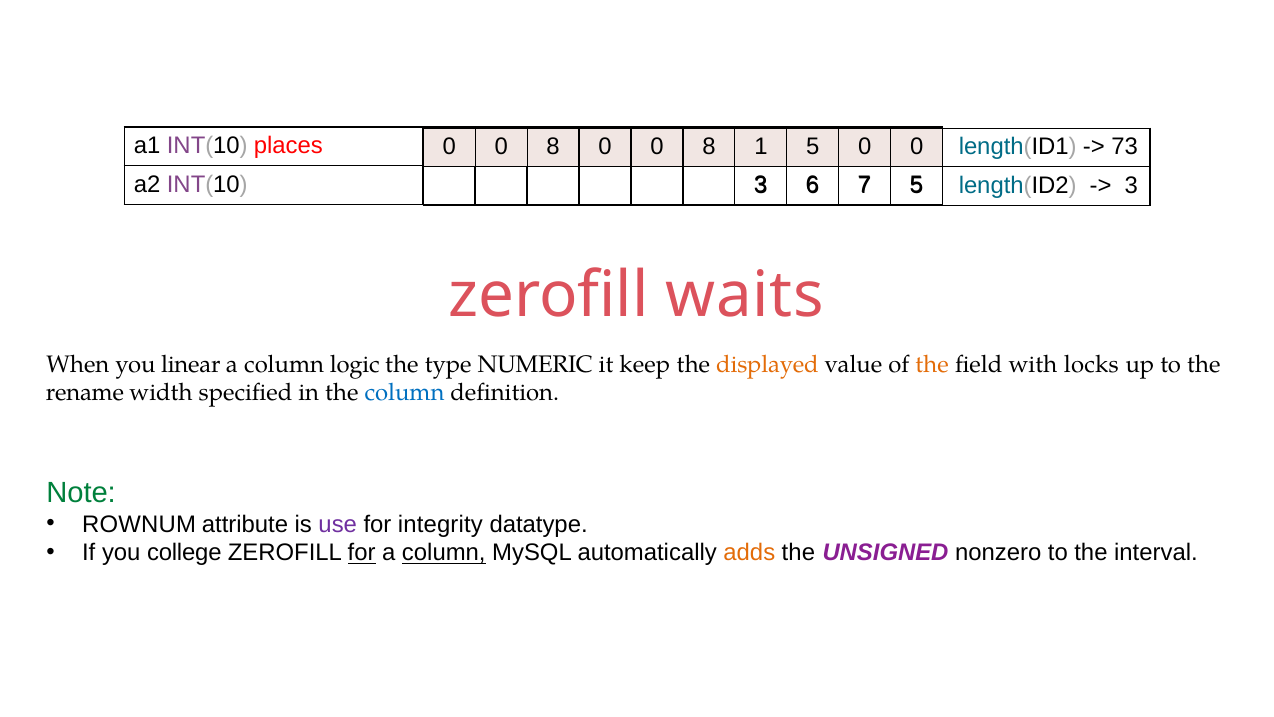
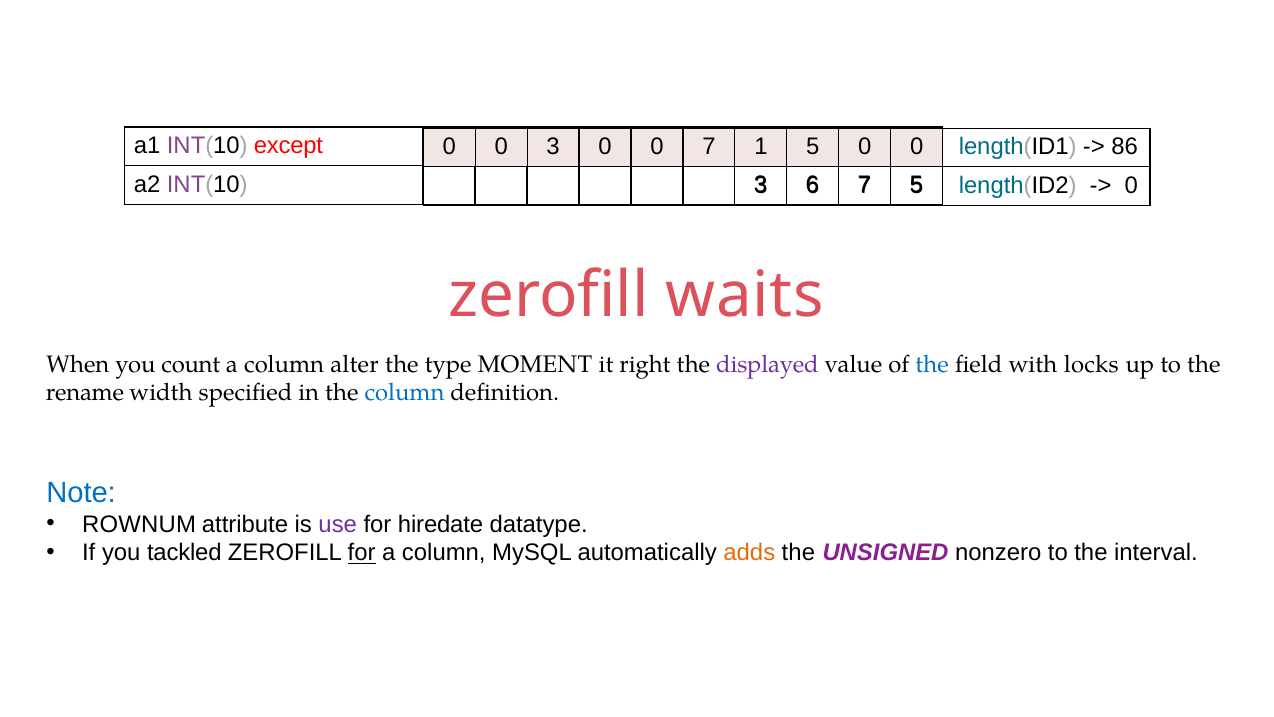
places: places -> except (288, 146)
8: 8 -> 3 (553, 147)
8: 8 -> 7 (709, 147)
73: 73 -> 86 (1125, 147)
3: 3 -> 0 (1131, 185)
linear: linear -> count (191, 364)
logic: logic -> alter (355, 364)
NUMERIC: NUMERIC -> MOMENT (535, 364)
keep: keep -> right (645, 364)
displayed colour: orange -> purple (767, 364)
the colour: orange -> blue (932, 364)
Note colour: green -> blue (81, 493)
integrity: integrity -> hiredate (441, 524)
college: college -> tackled (184, 553)
column underline: present -> none (444, 553)
